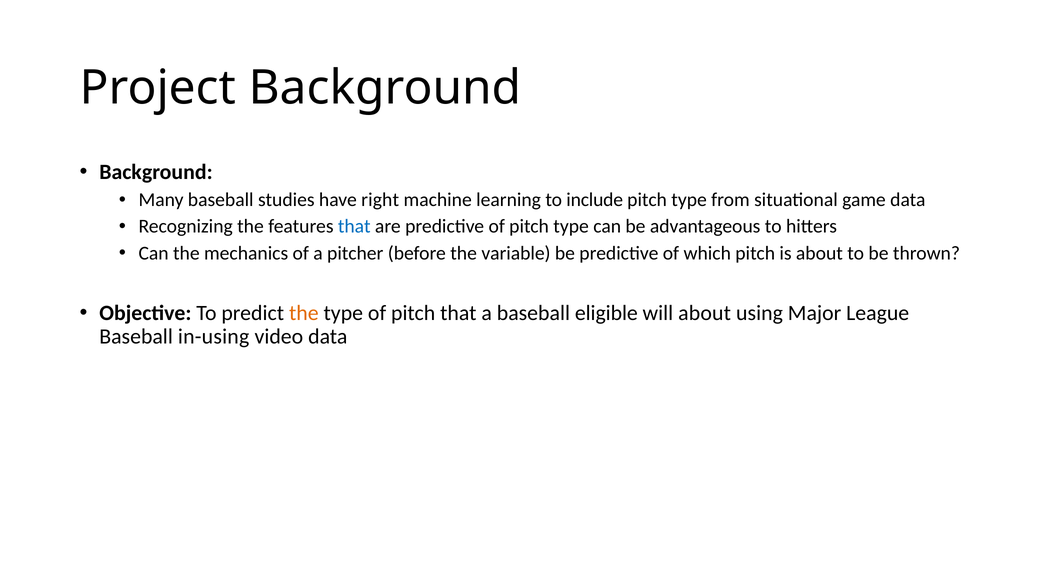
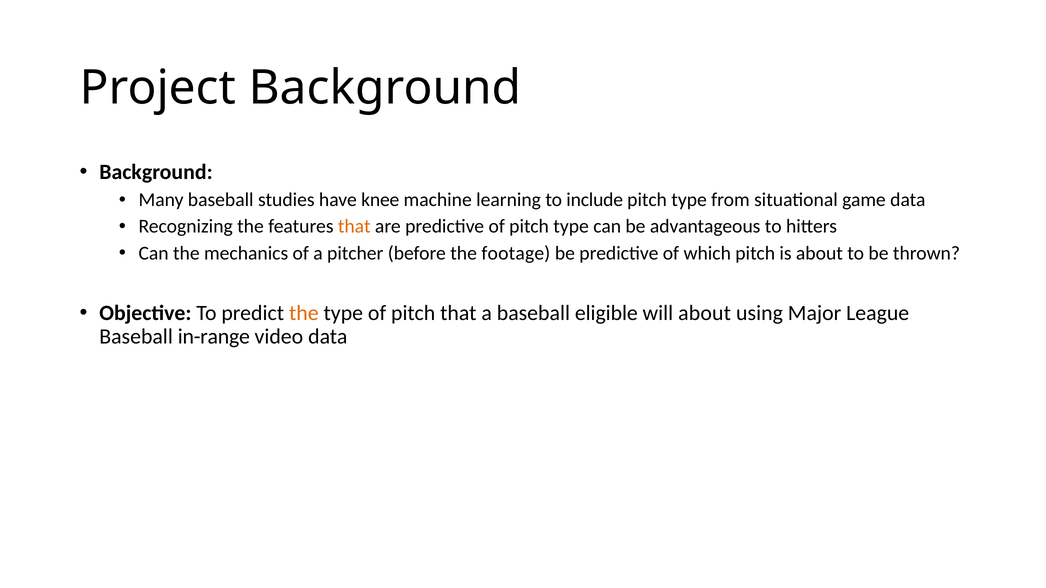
right: right -> knee (380, 200)
that colour: blue -> orange (354, 227)
variable: variable -> footage (516, 253)
in-using: in-using -> in-range (214, 337)
